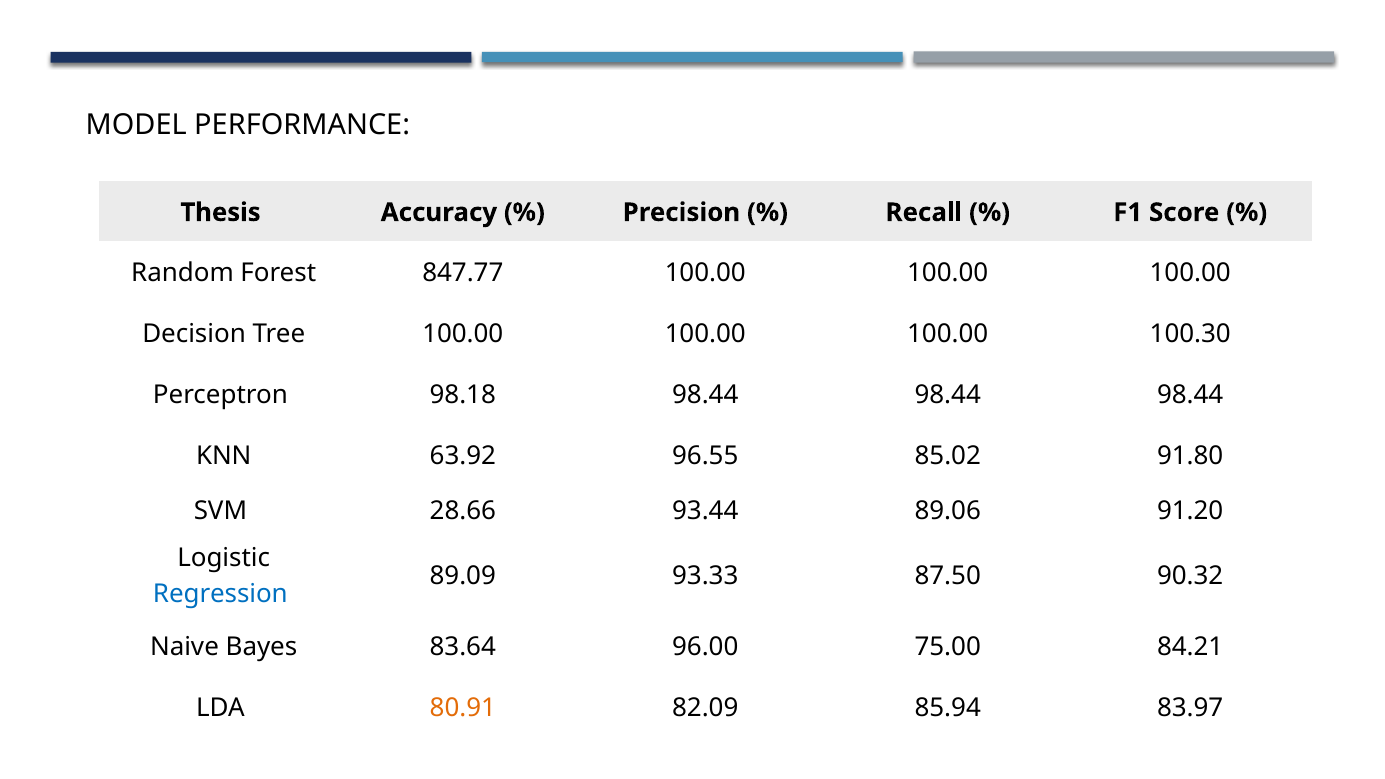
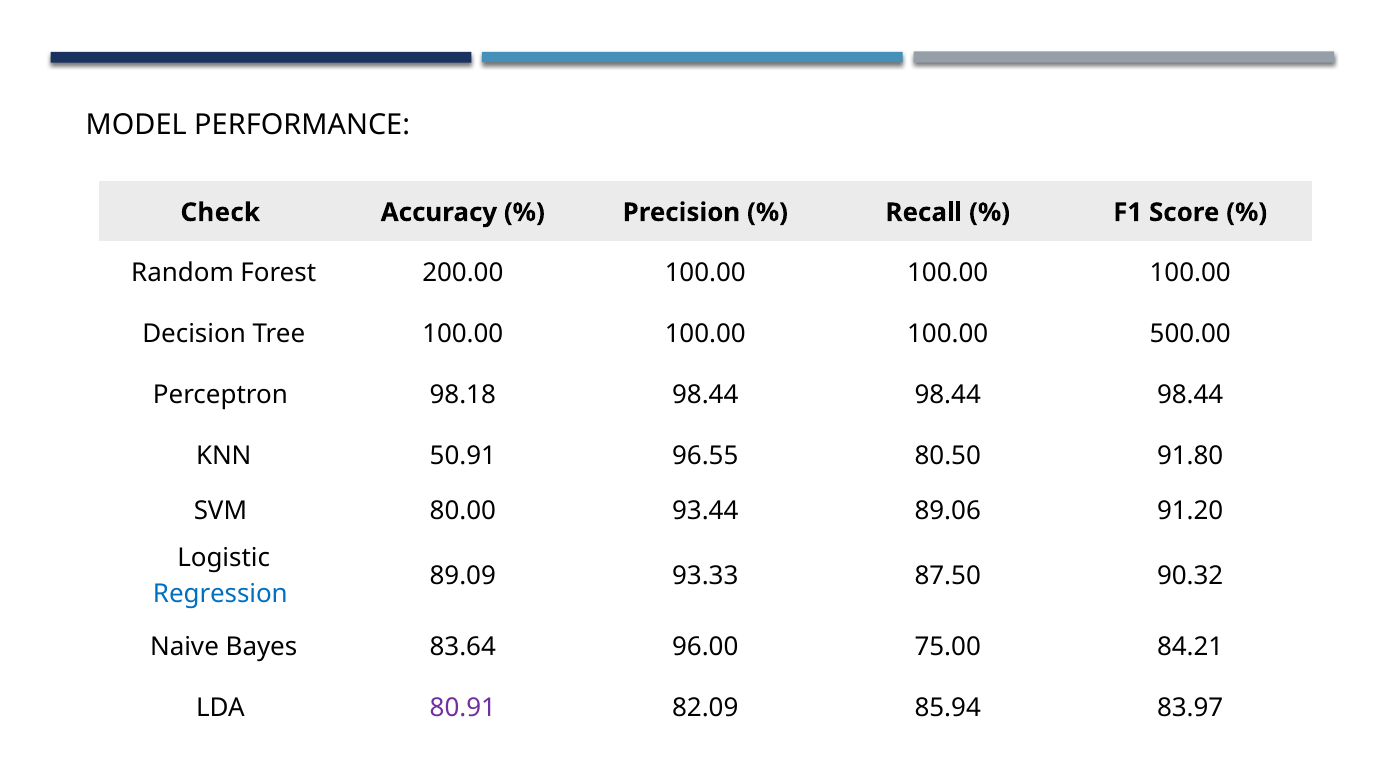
Thesis: Thesis -> Check (220, 212)
847.77: 847.77 -> 200.00 (463, 273)
100.30: 100.30 -> 500.00 (1190, 334)
63.92: 63.92 -> 50.91 (463, 456)
85.02: 85.02 -> 80.50 (948, 456)
28.66: 28.66 -> 80.00 (463, 511)
80.91 colour: orange -> purple (463, 708)
